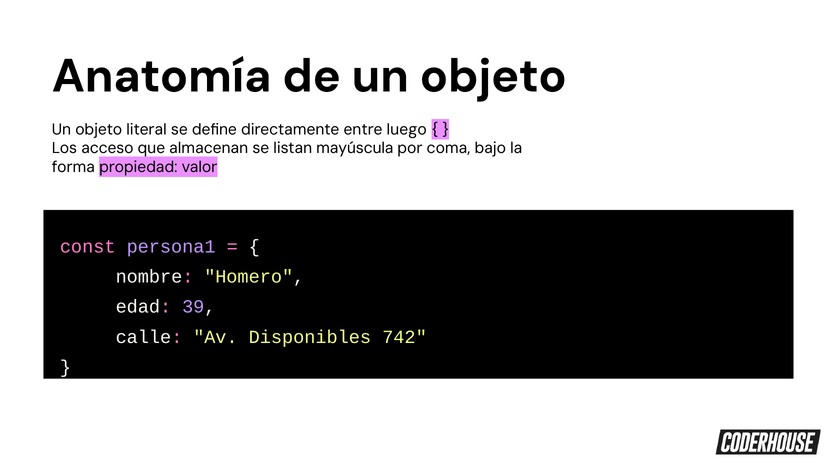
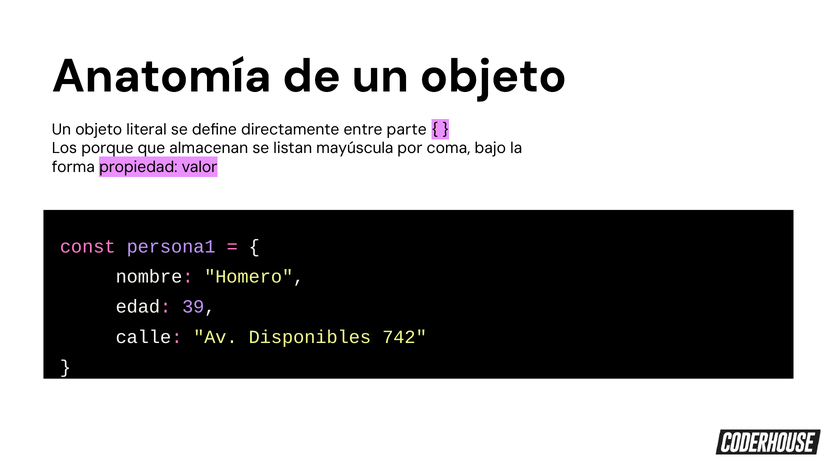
luego: luego -> parte (407, 129)
acceso: acceso -> porque (107, 148)
